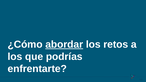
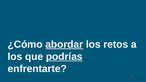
podrías underline: none -> present (64, 57)
